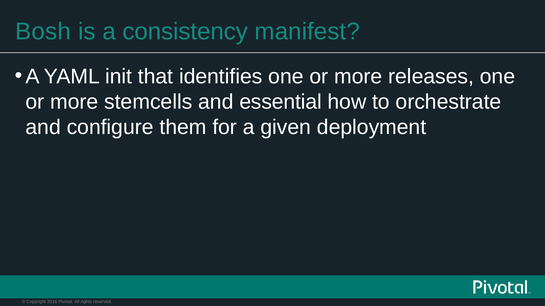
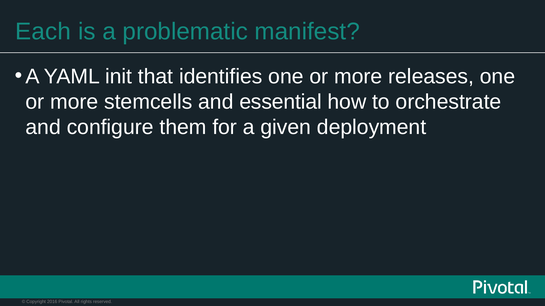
Bosh: Bosh -> Each (43, 32)
consistency: consistency -> problematic (185, 32)
